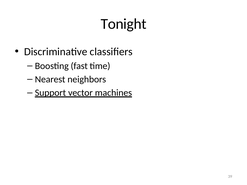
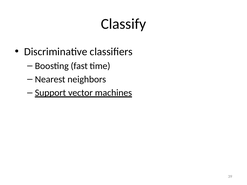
Tonight: Tonight -> Classify (123, 24)
